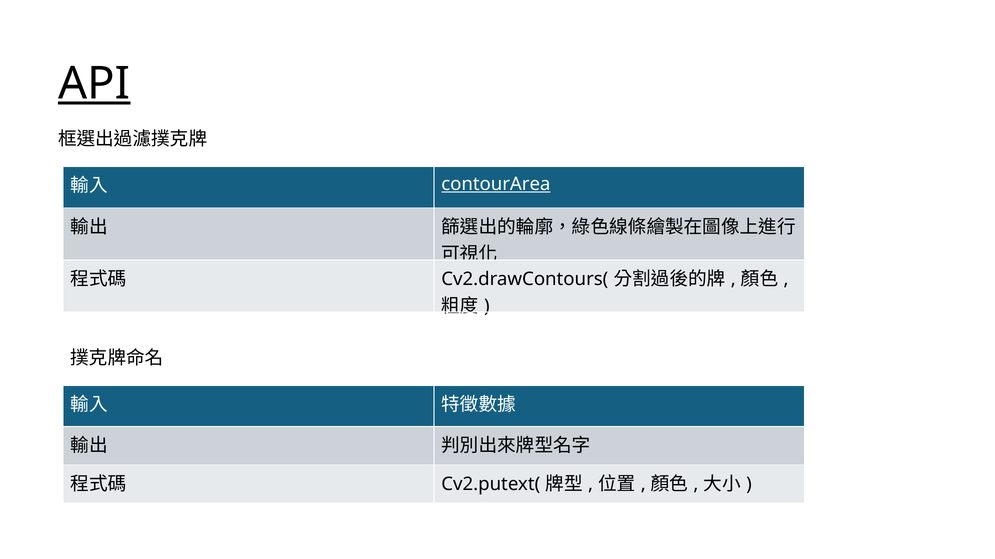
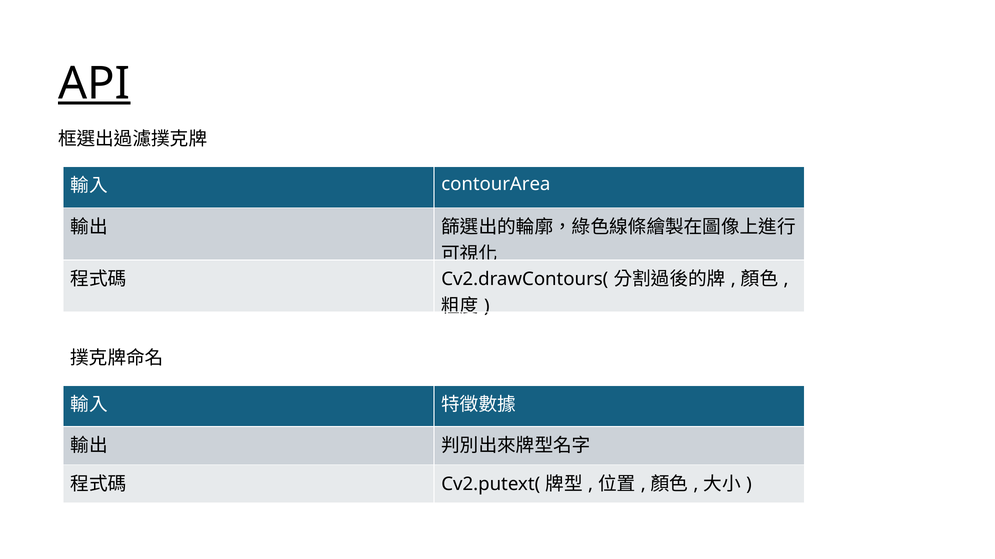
contourArea underline: present -> none (496, 184)
